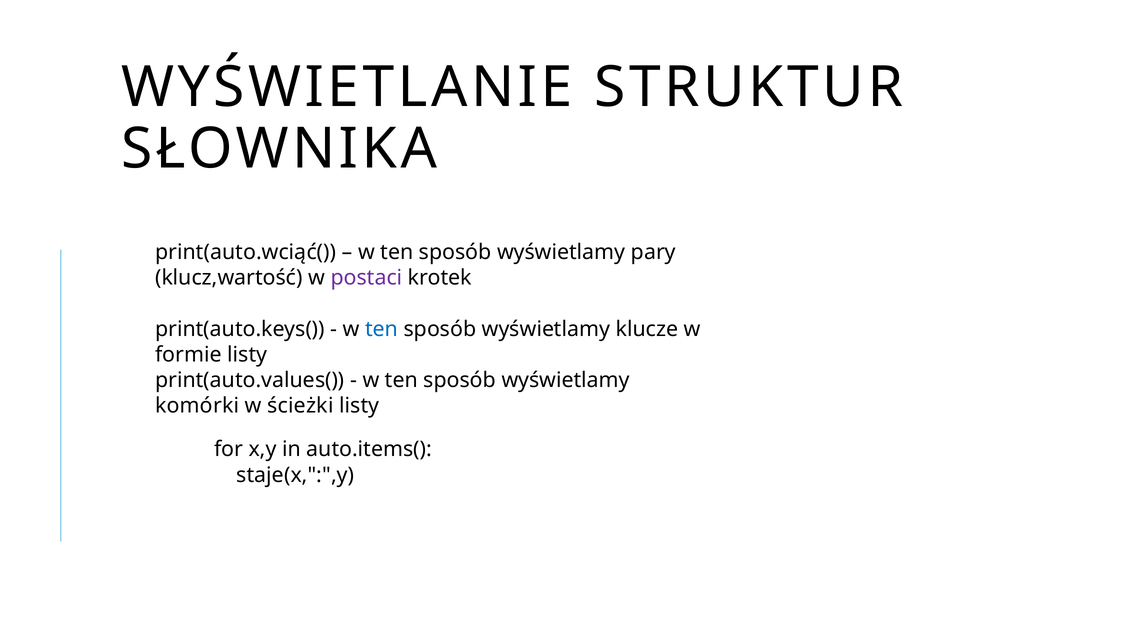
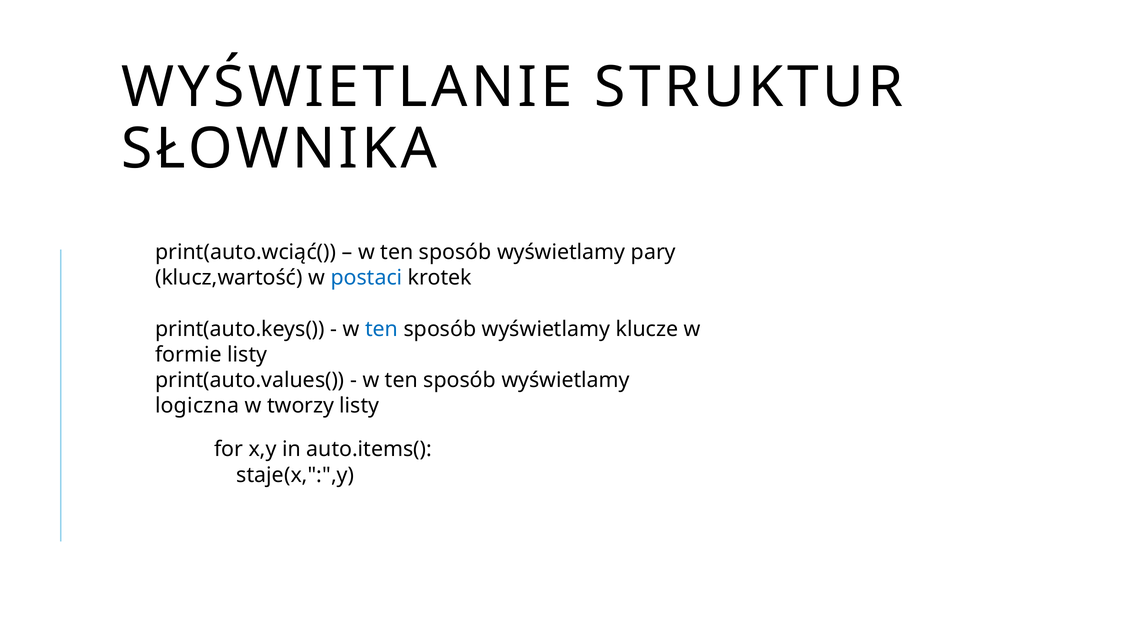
postaci colour: purple -> blue (366, 278)
komórki: komórki -> logiczna (197, 406)
ścieżki: ścieżki -> tworzy (301, 406)
